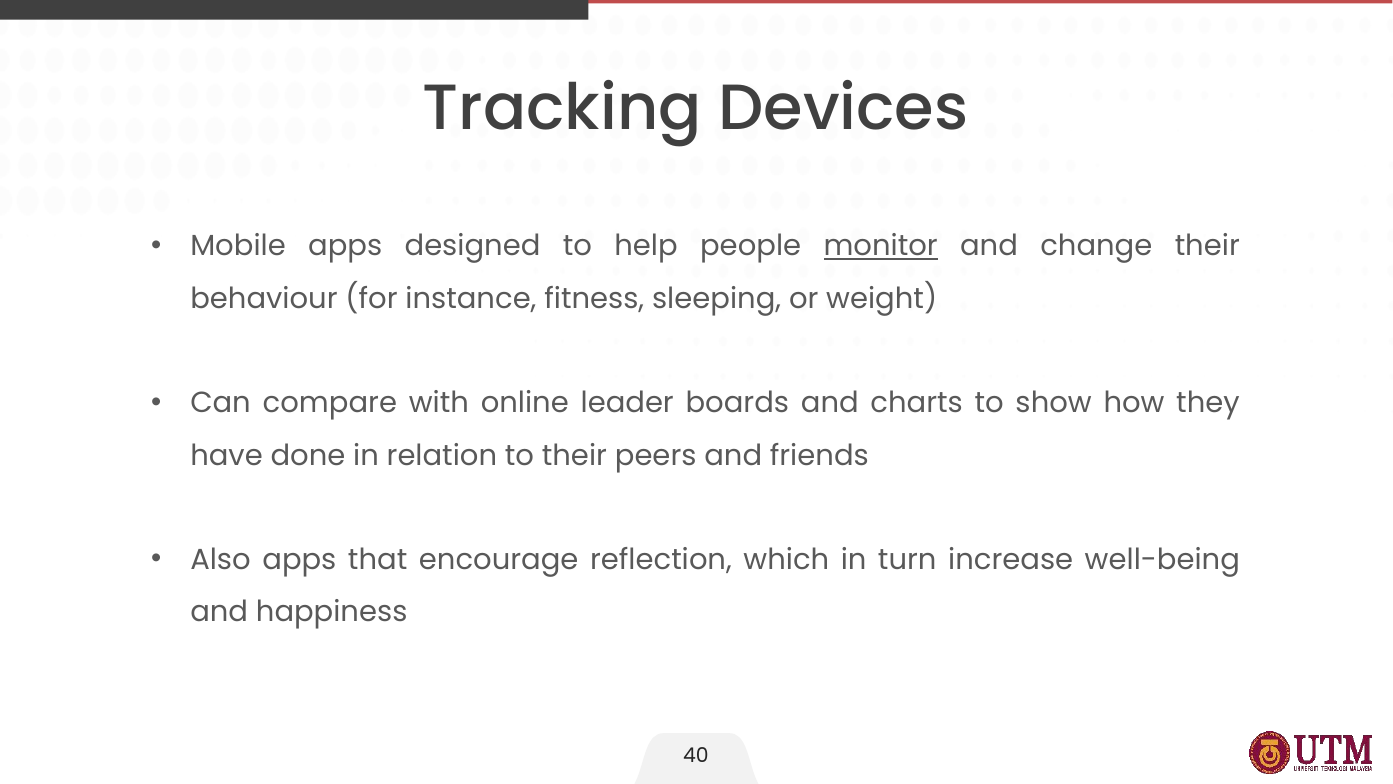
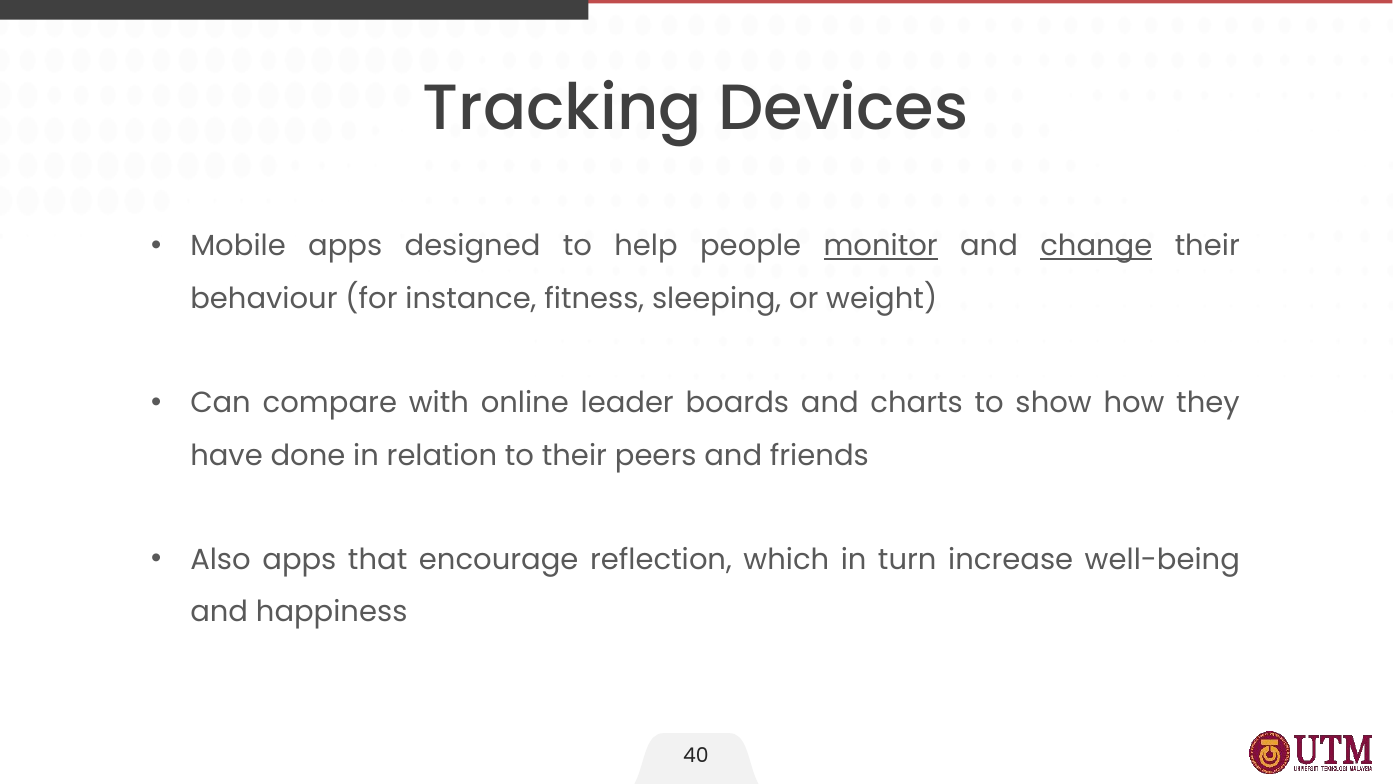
change underline: none -> present (1096, 246)
